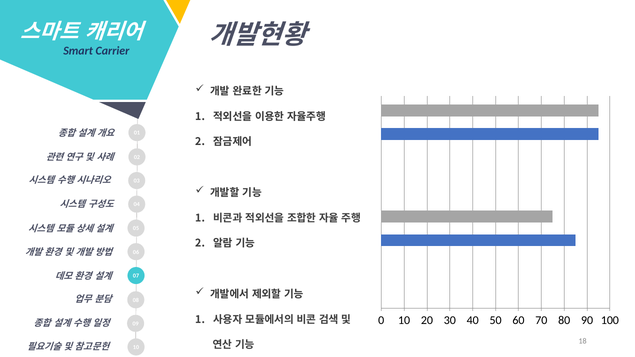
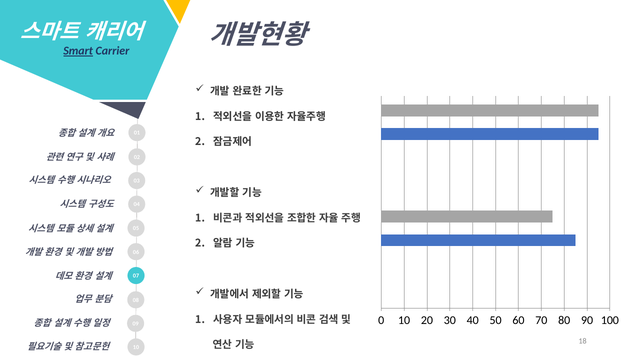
Smart underline: none -> present (78, 51)
